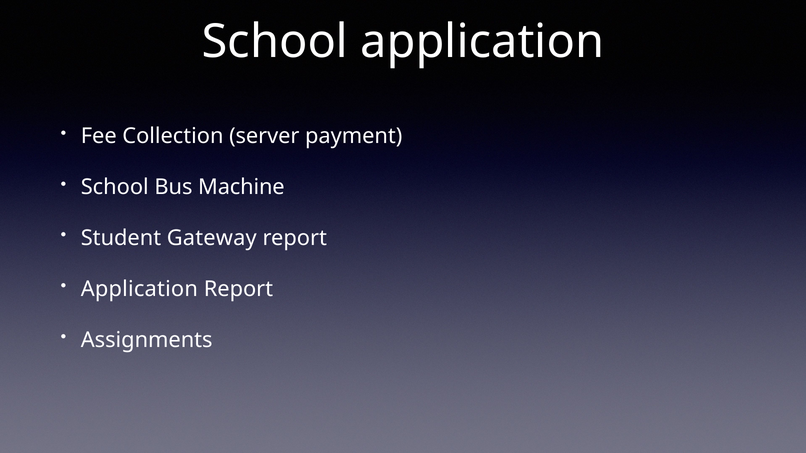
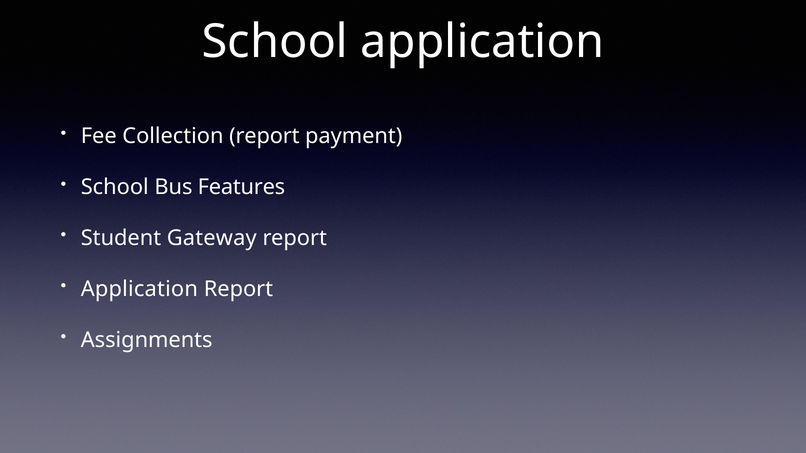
Collection server: server -> report (264, 136)
Machine: Machine -> Features (241, 187)
